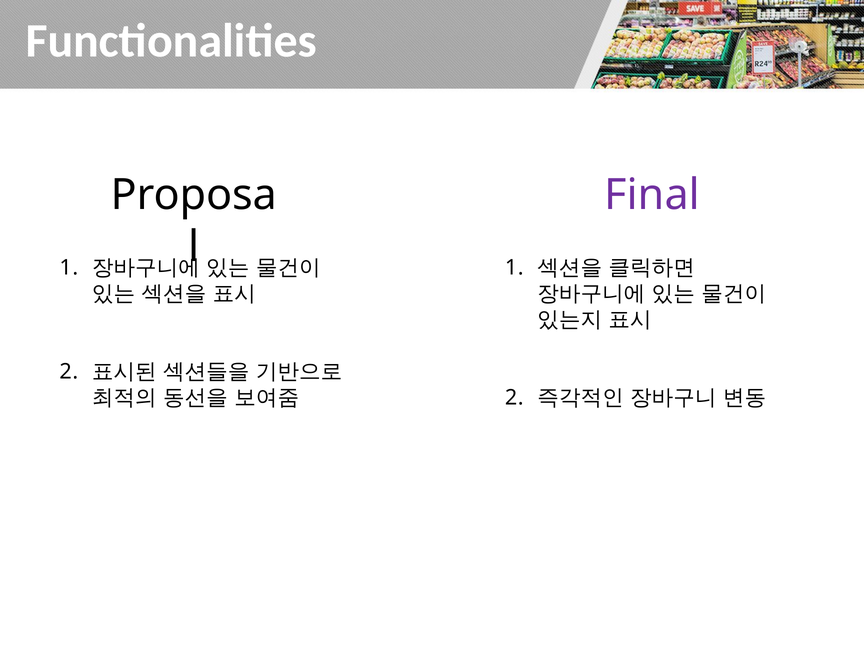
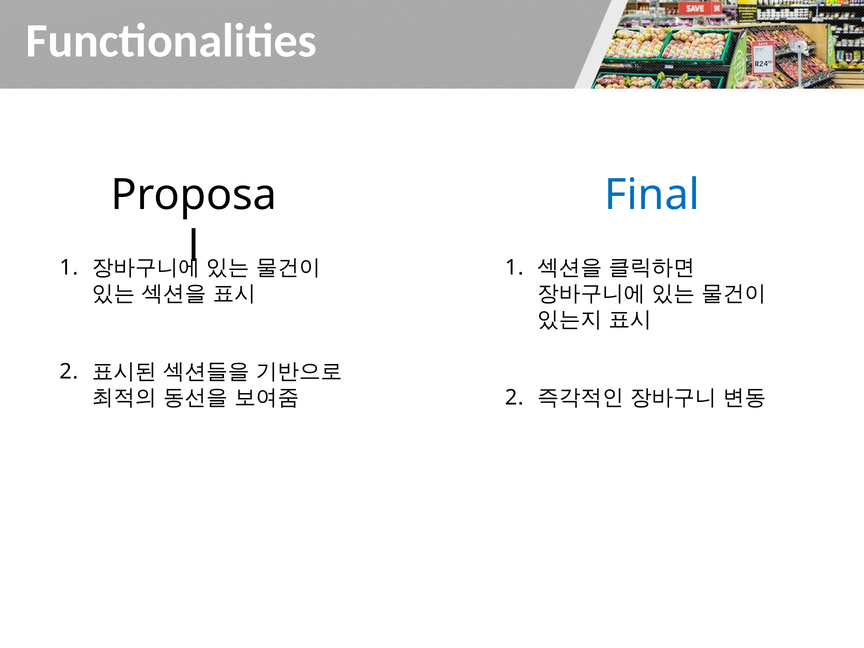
Final colour: purple -> blue (652, 195)
